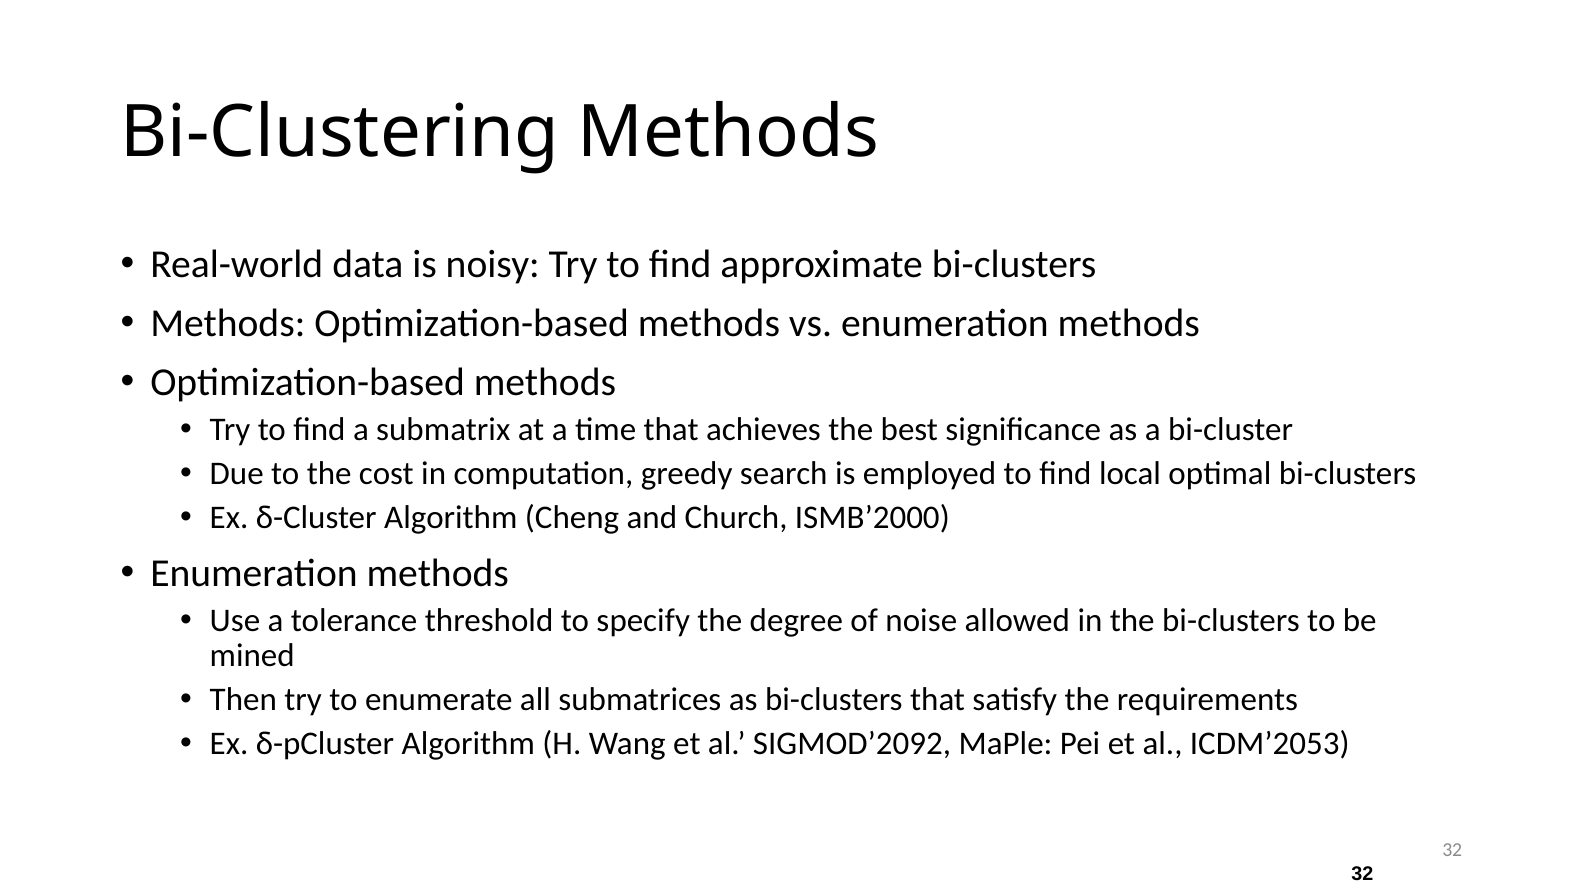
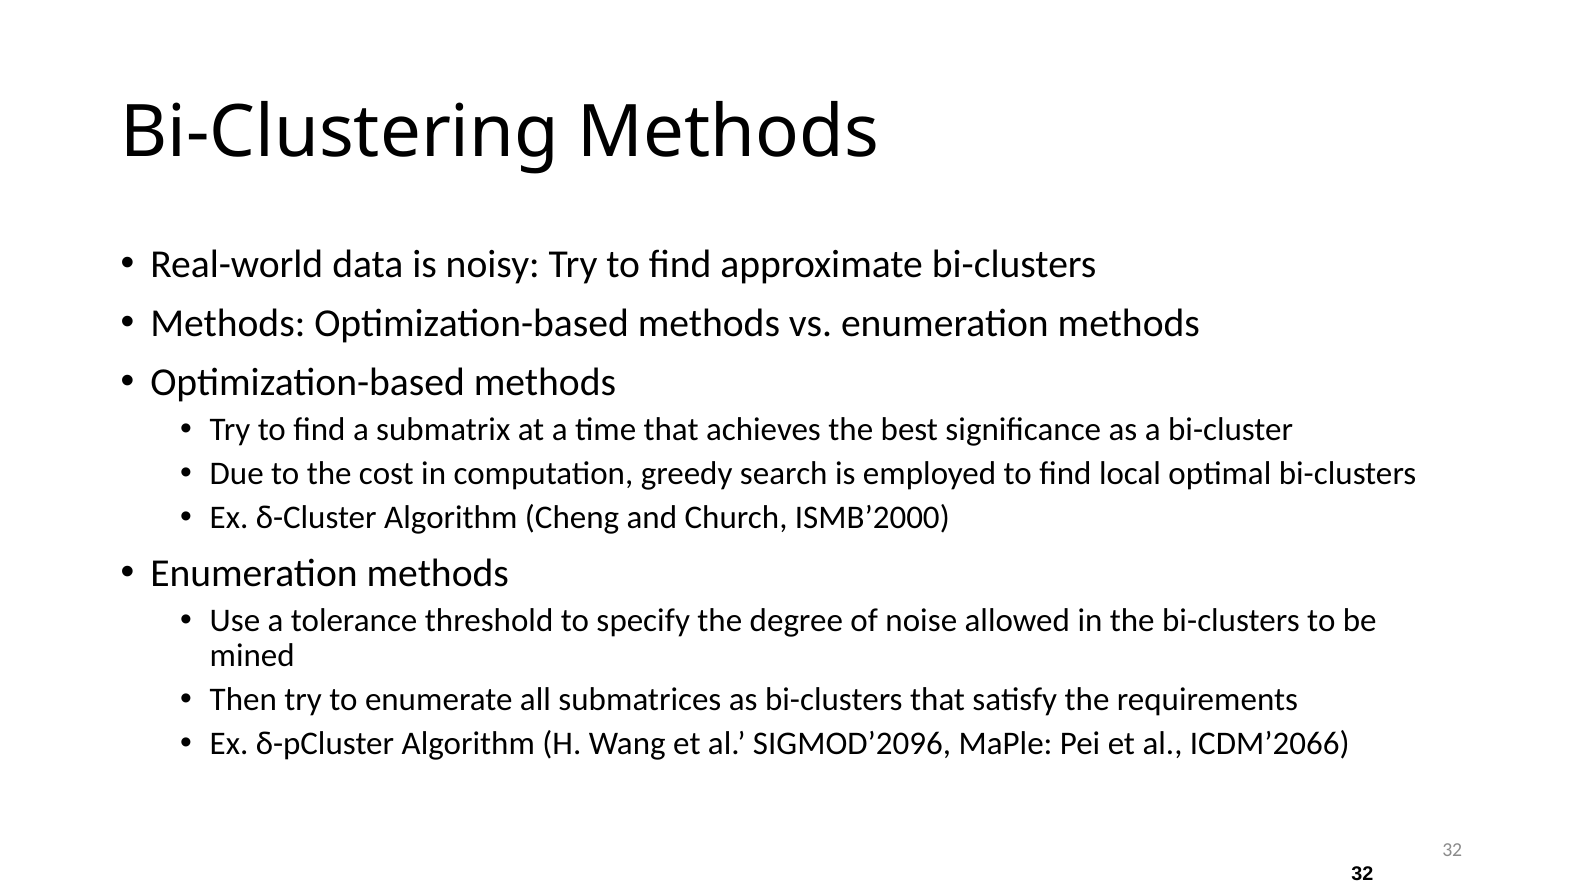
SIGMOD’2092: SIGMOD’2092 -> SIGMOD’2096 (852, 744)
ICDM’2053: ICDM’2053 -> ICDM’2066 (1270, 744)
